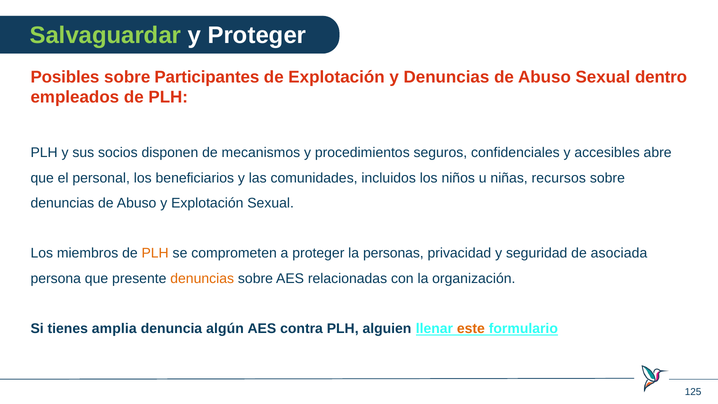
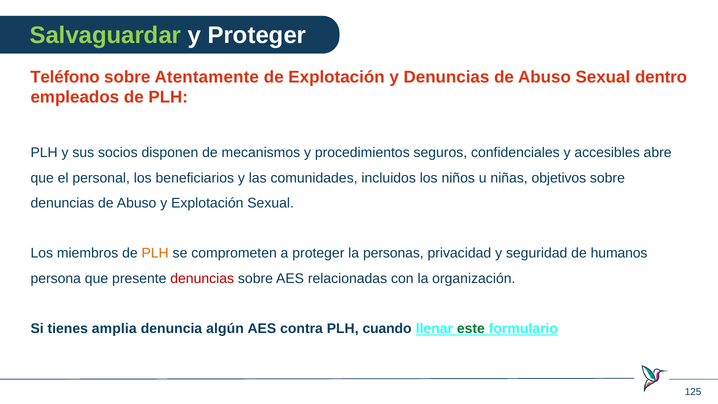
Posibles: Posibles -> Teléfono (65, 77)
Participantes: Participantes -> Atentamente (207, 77)
recursos: recursos -> objetivos (559, 178)
asociada: asociada -> humanos (619, 253)
denuncias colour: orange -> red (202, 278)
alguien: alguien -> cuando (387, 329)
este colour: orange -> green (471, 329)
